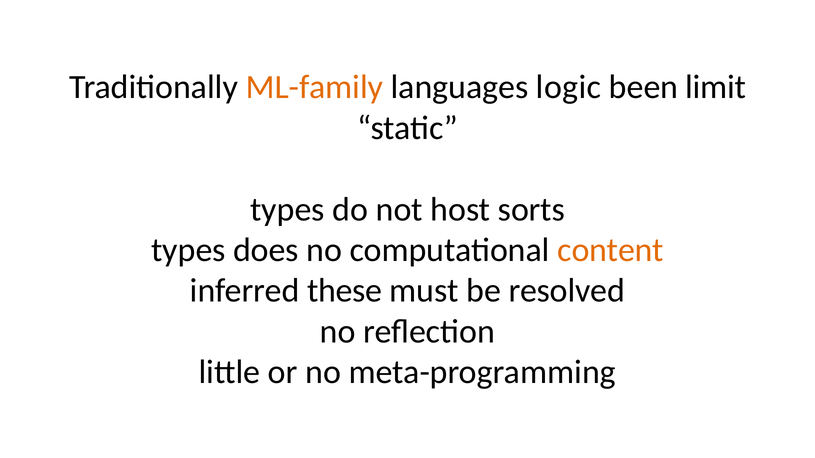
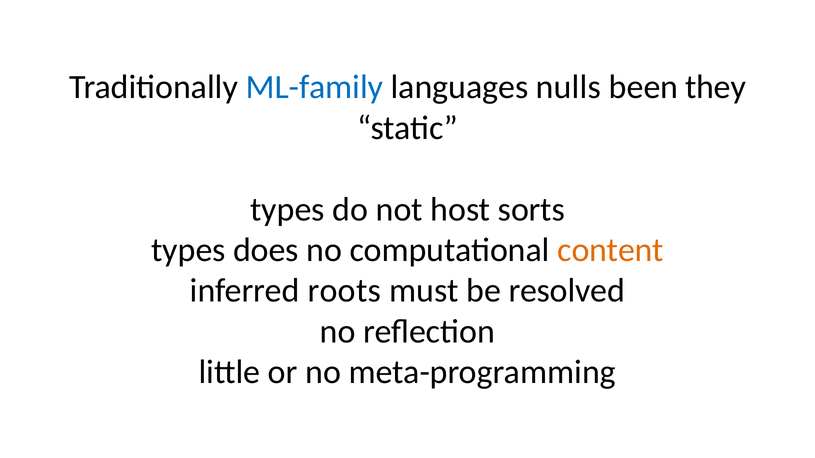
ML-family colour: orange -> blue (314, 87)
logic: logic -> nulls (568, 87)
limit: limit -> they (716, 87)
these: these -> roots (344, 291)
